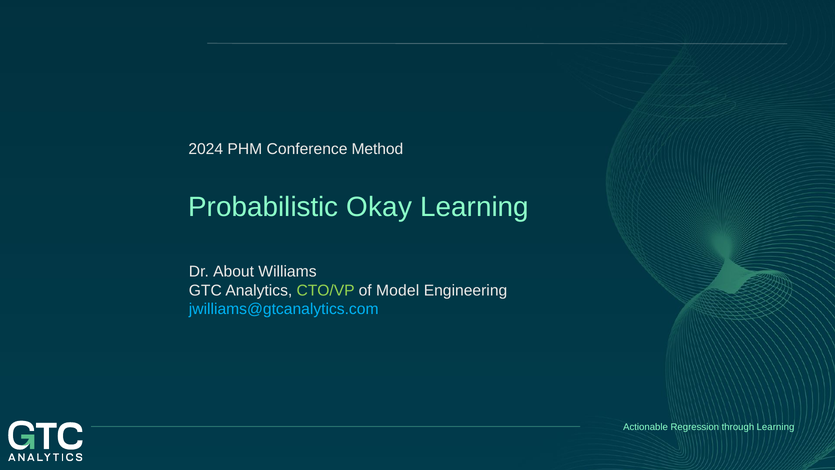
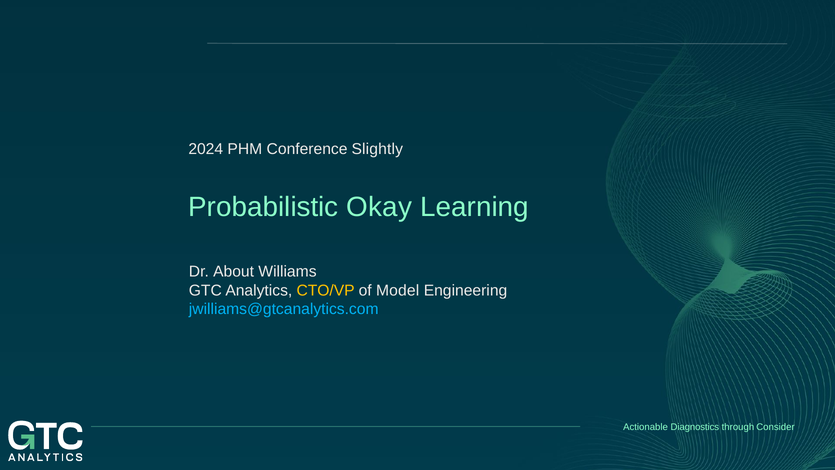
Method: Method -> Slightly (377, 149)
CTO/VP colour: light green -> yellow (326, 290)
Regression: Regression -> Diagnostics (695, 427)
through Learning: Learning -> Consider (775, 427)
